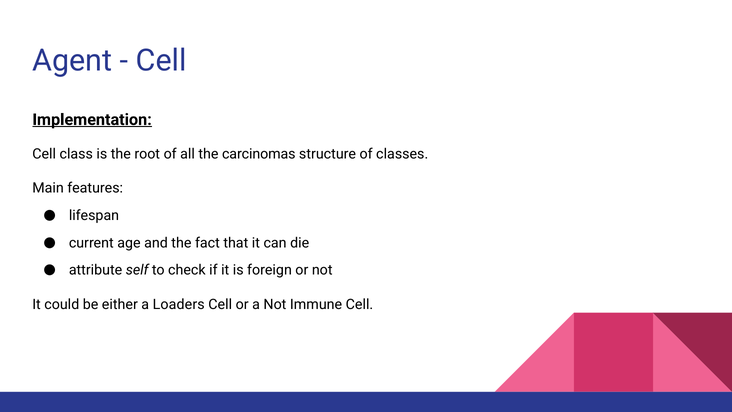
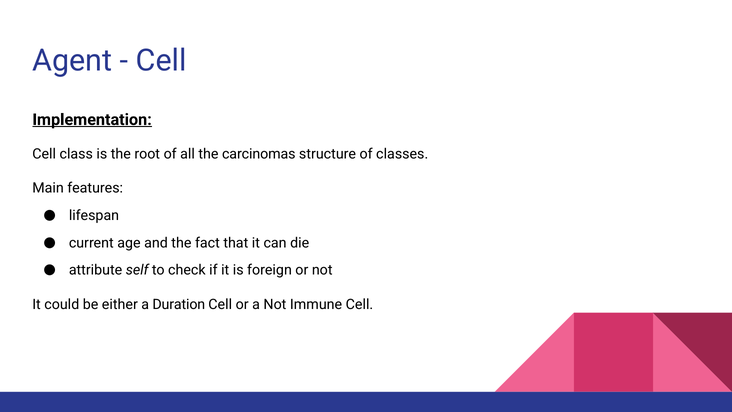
Loaders: Loaders -> Duration (179, 304)
